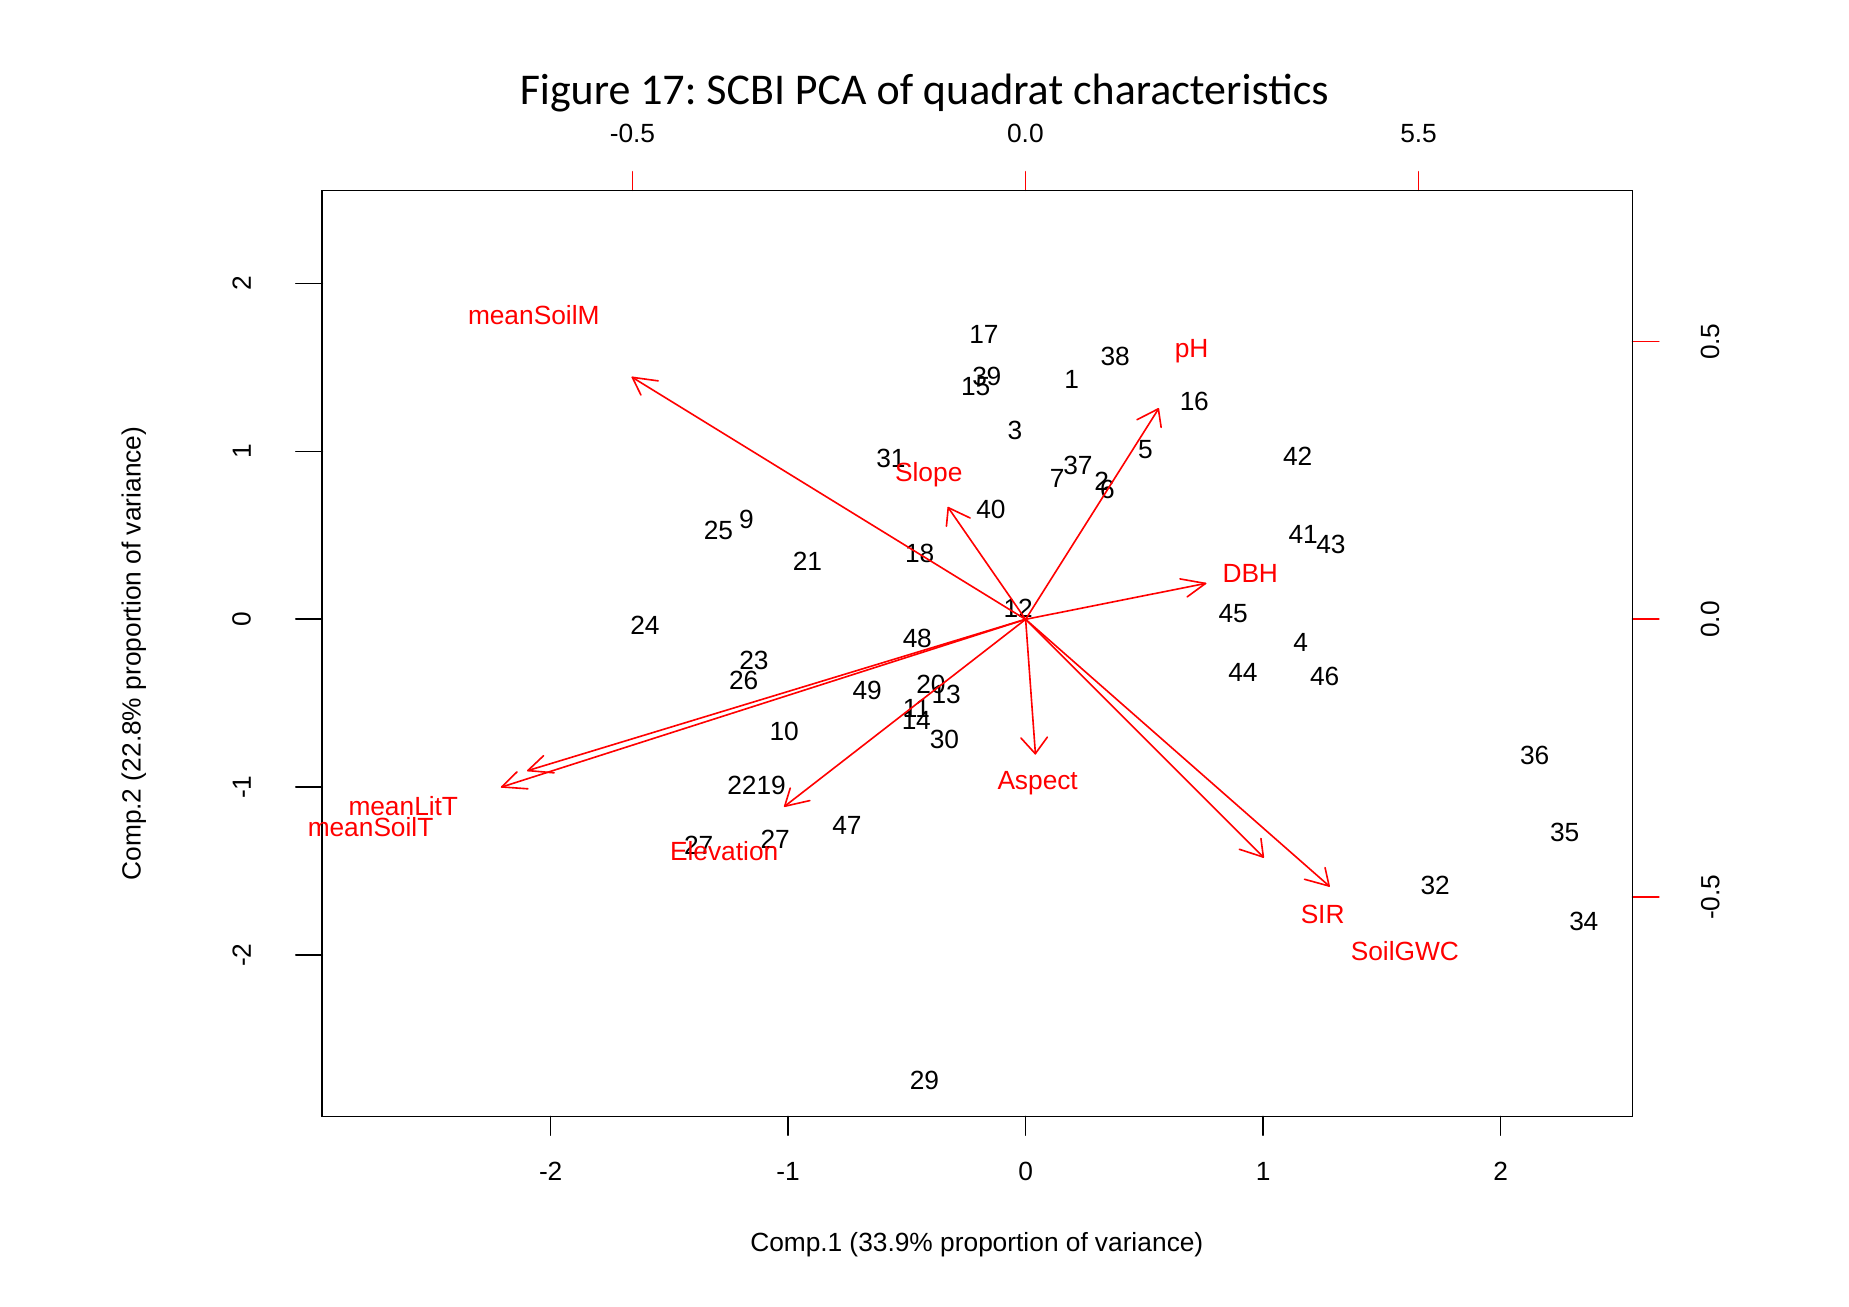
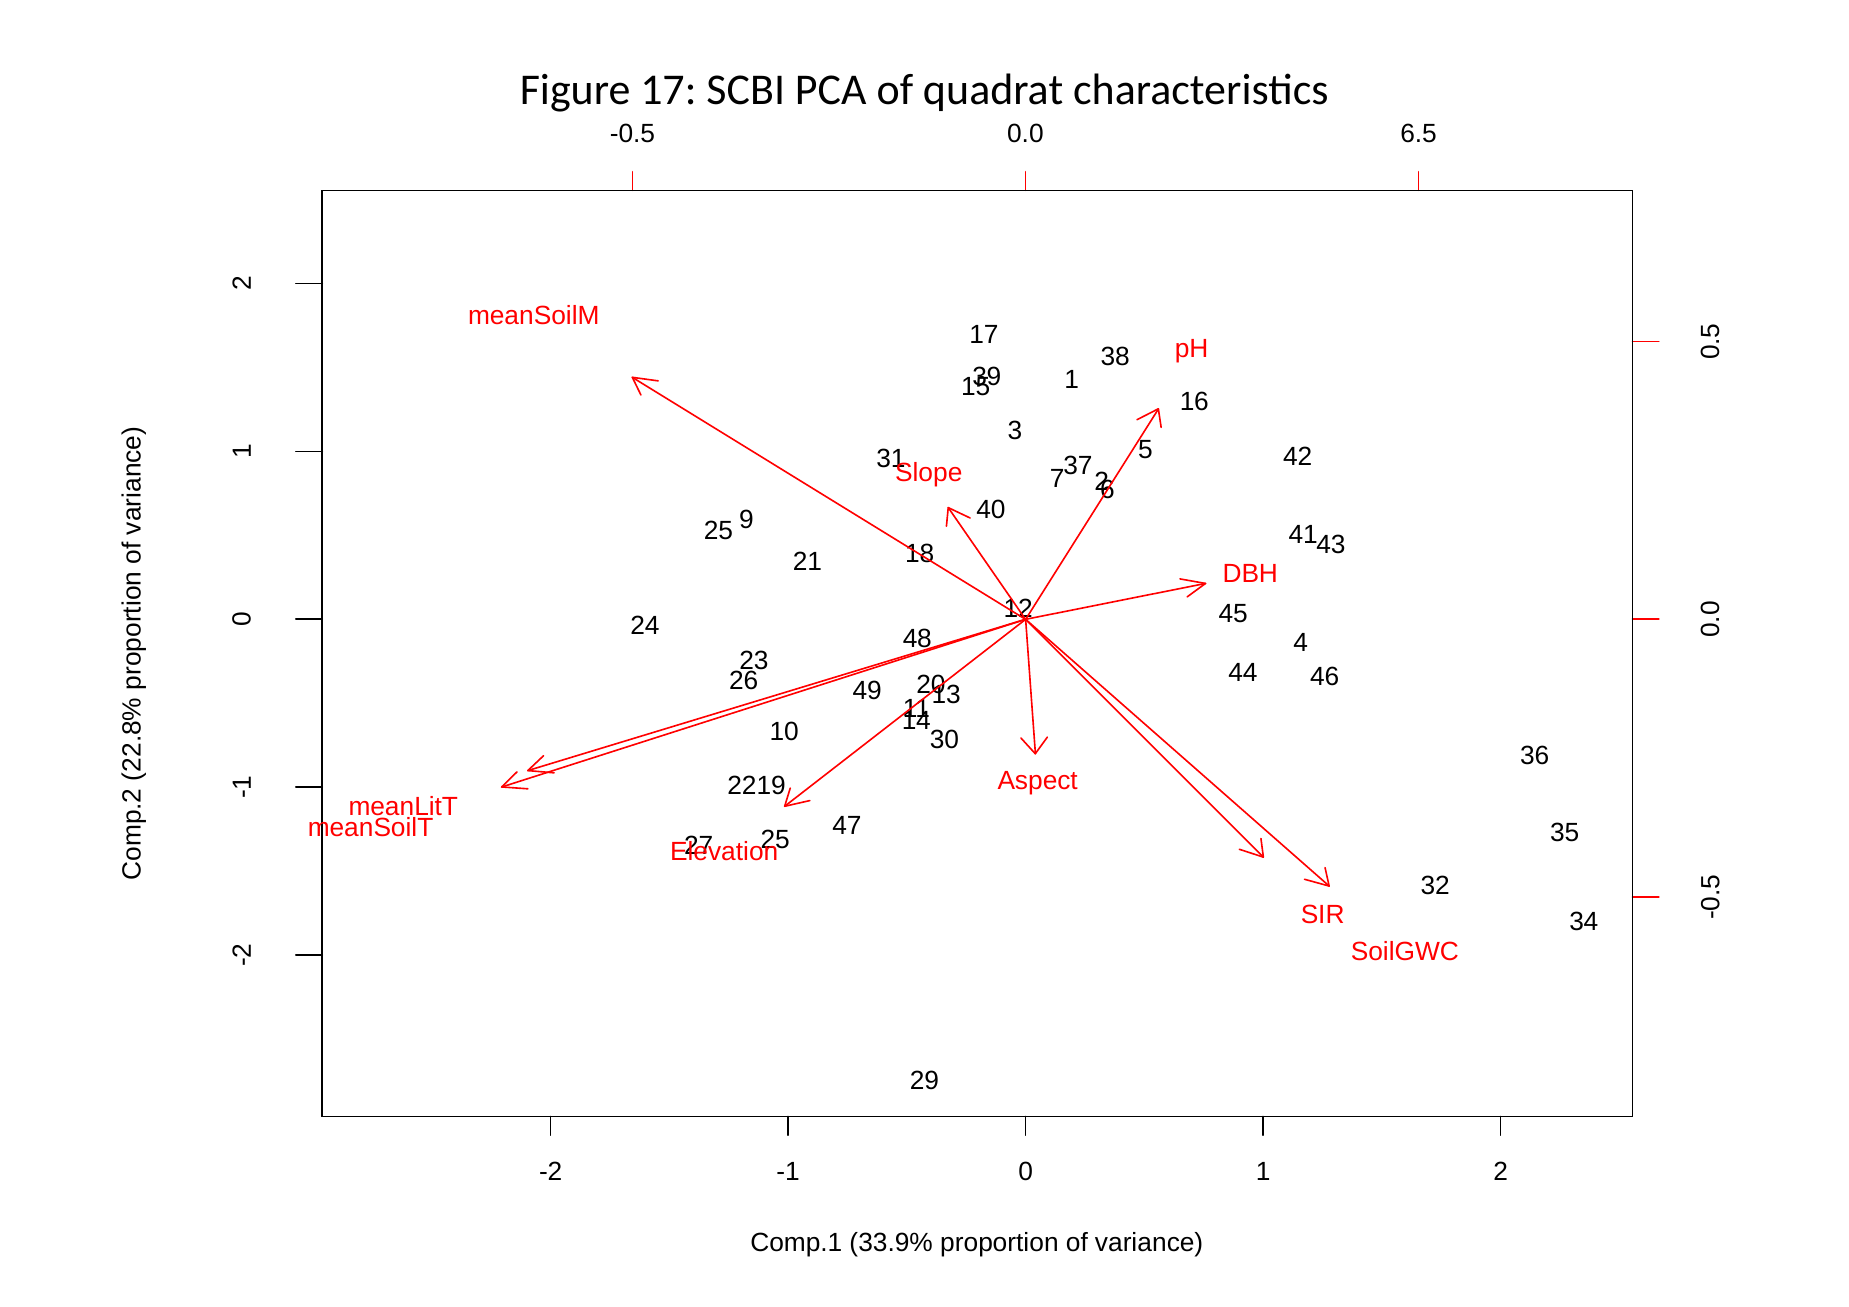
5.5: 5.5 -> 6.5 (1419, 133)
27: 27 -> 25 (775, 840)
